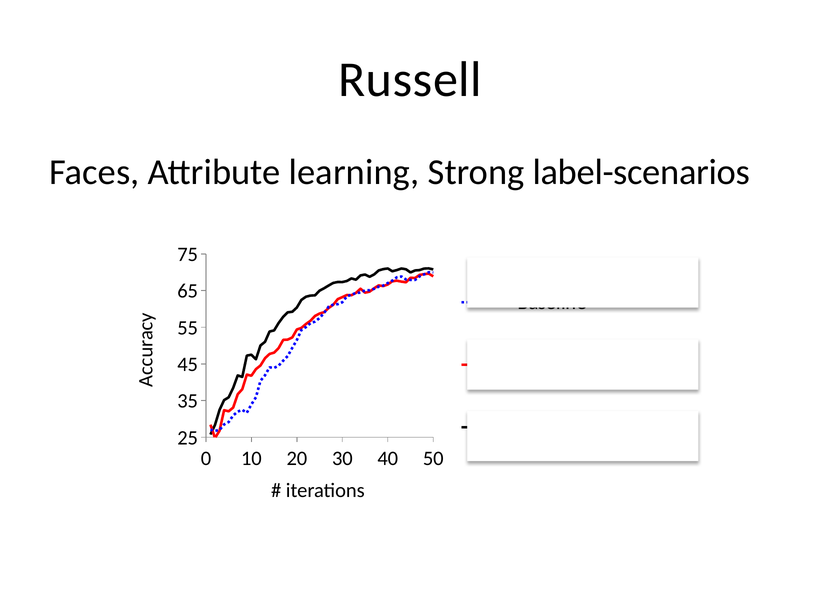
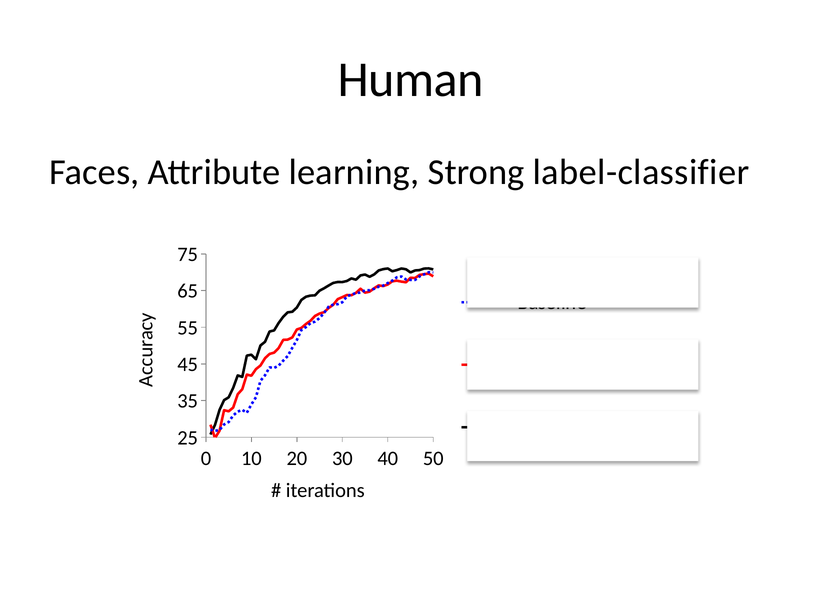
Russell: Russell -> Human (411, 79)
label-scenarios: label-scenarios -> label-classifier (641, 172)
